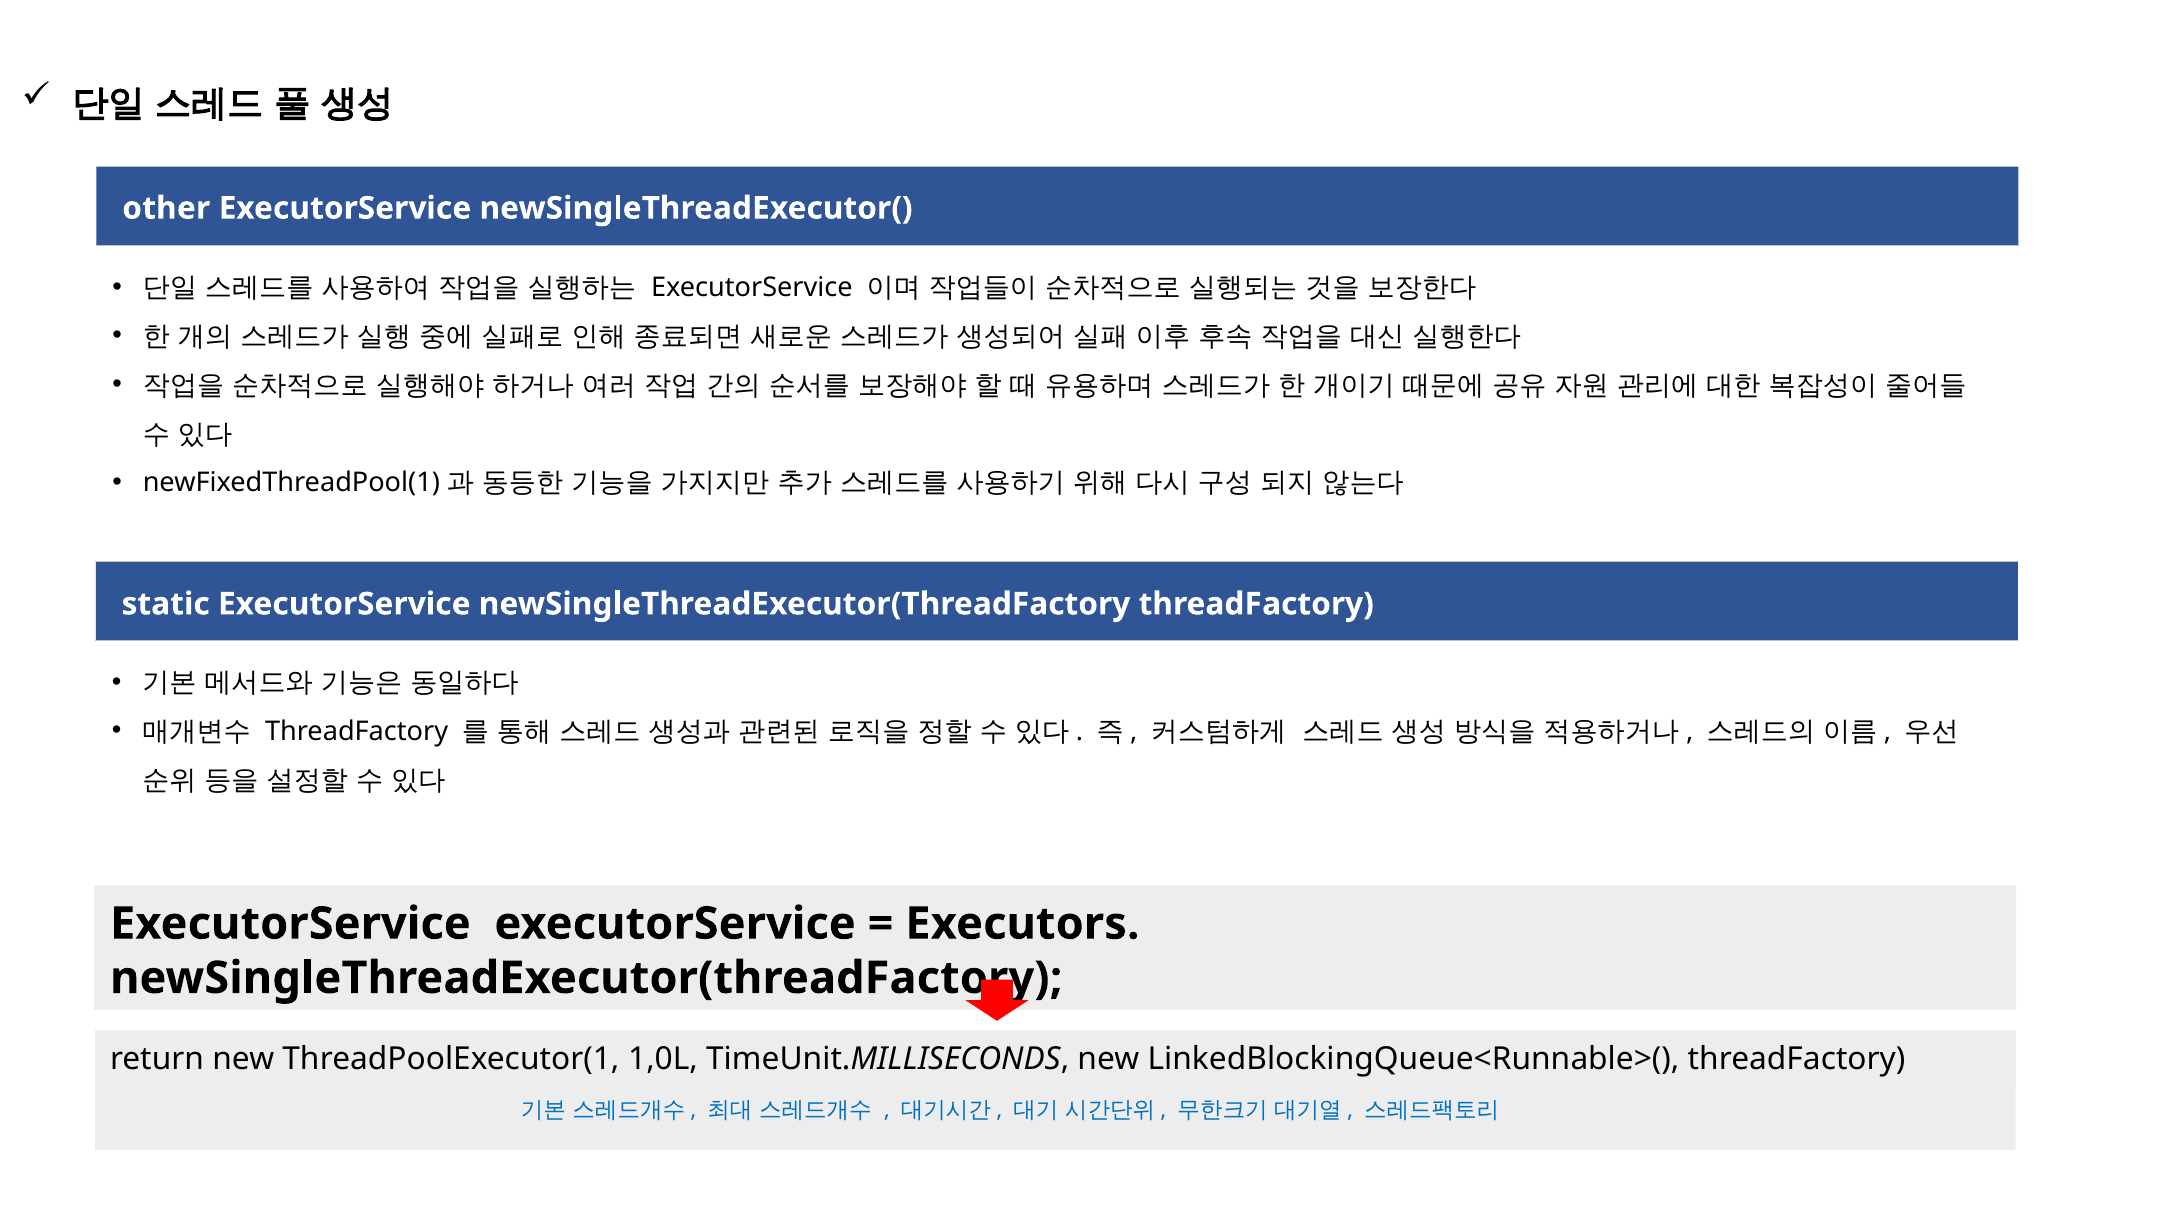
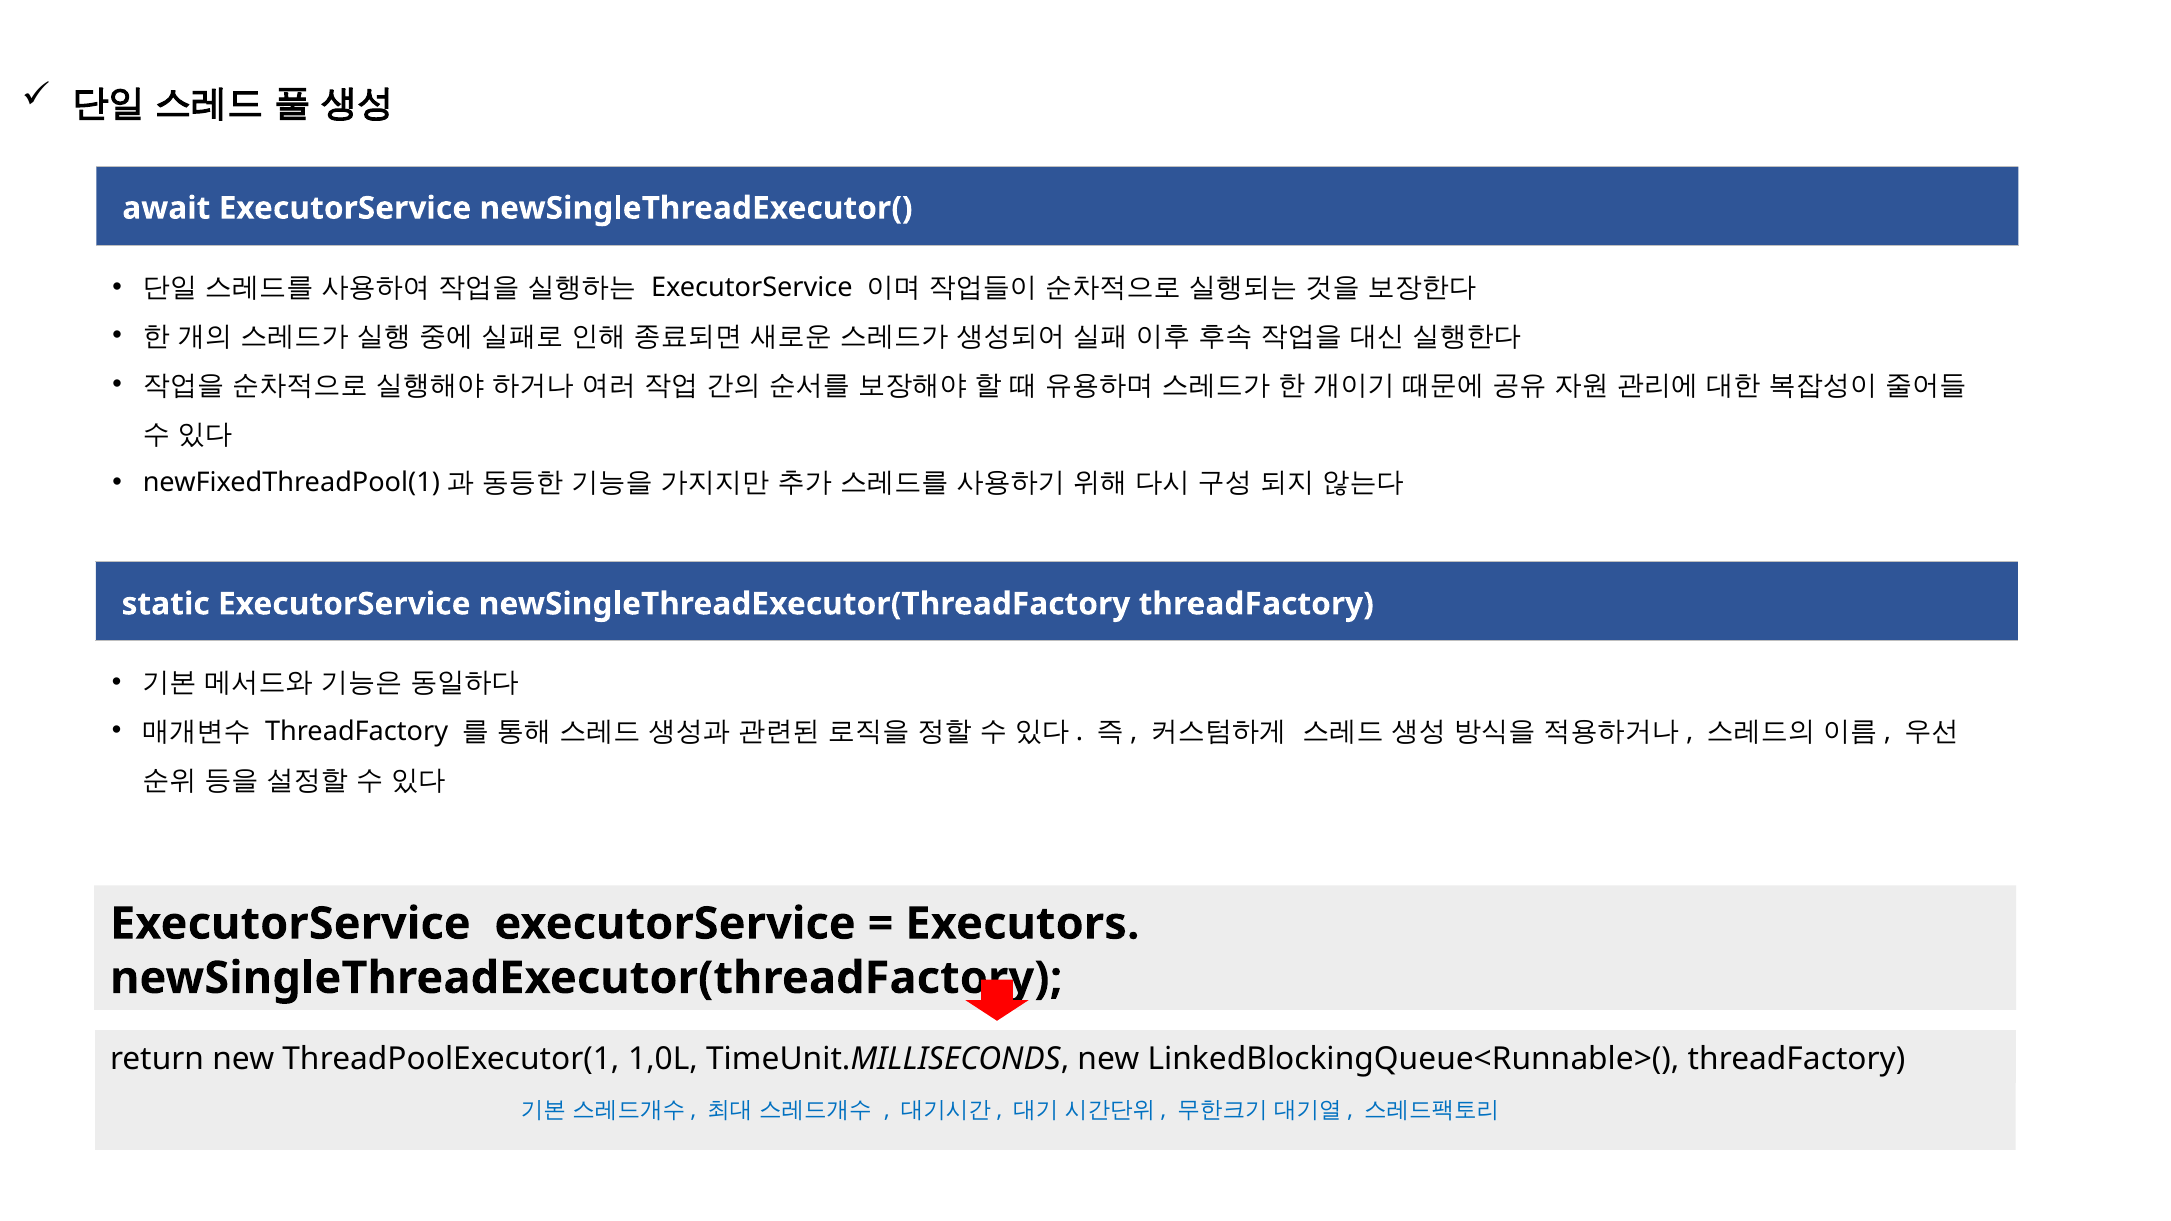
other: other -> await (166, 208)
